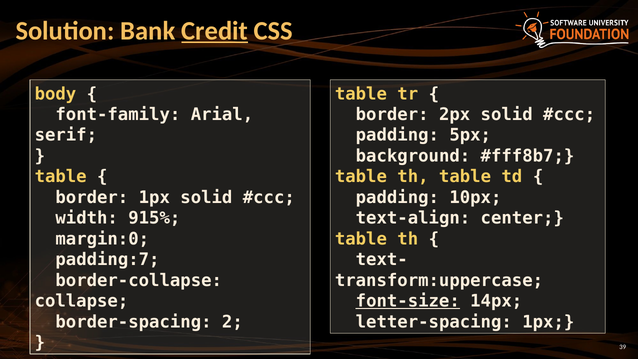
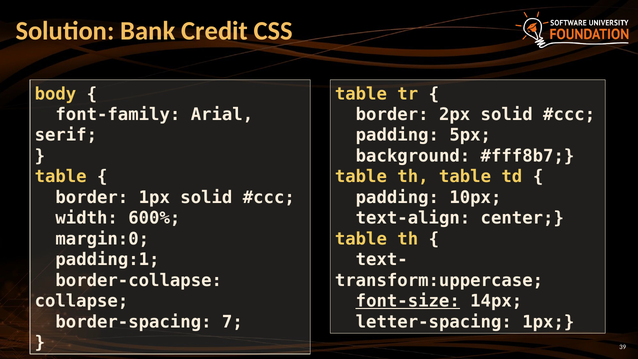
Credit underline: present -> none (215, 31)
915%: 915% -> 600% (154, 218)
padding:7: padding:7 -> padding:1 (107, 260)
2: 2 -> 7 (232, 322)
